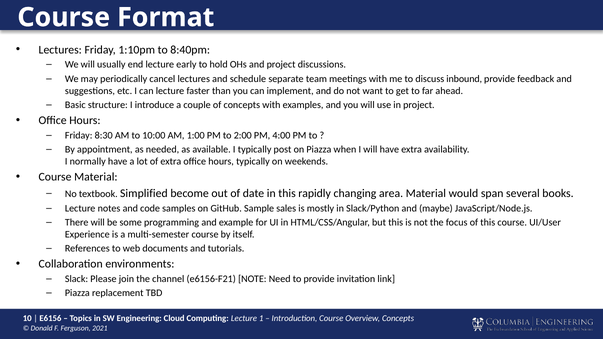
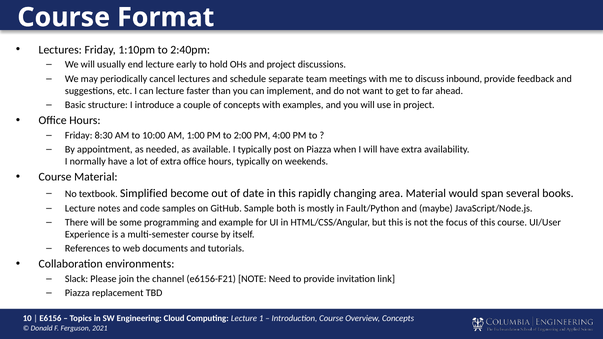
8:40pm: 8:40pm -> 2:40pm (190, 50)
sales: sales -> both (286, 209)
Slack/Python: Slack/Python -> Fault/Python (373, 209)
